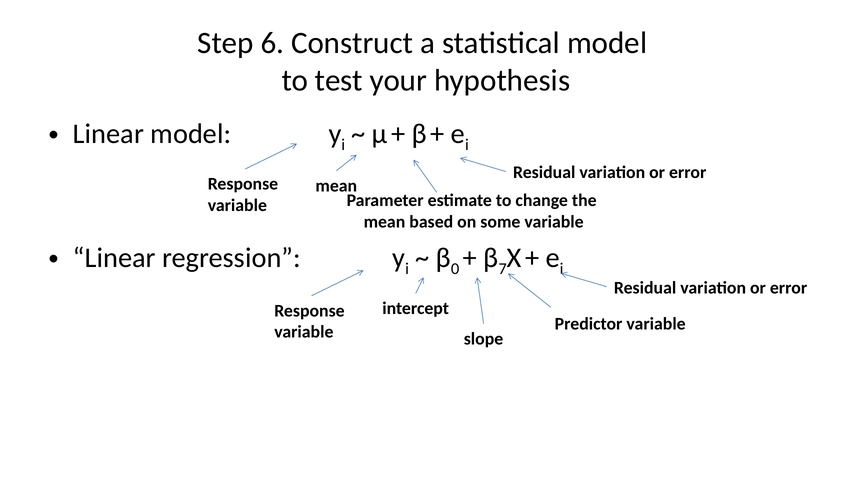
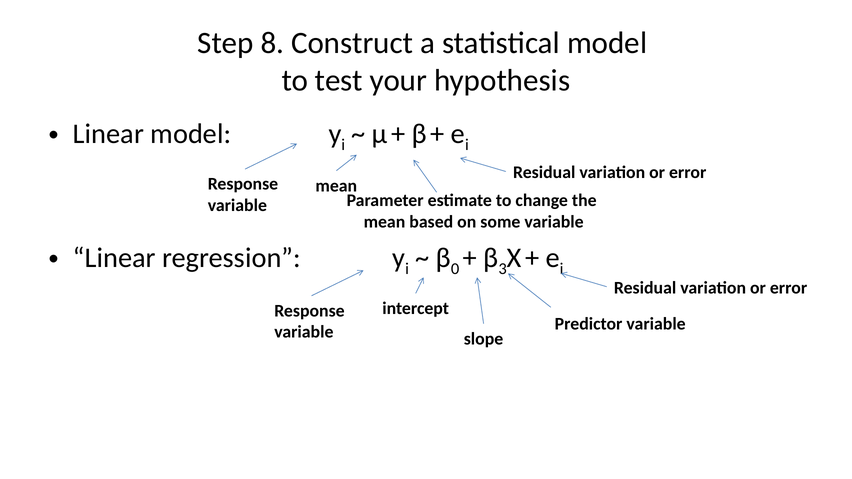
6: 6 -> 8 (272, 43)
7: 7 -> 3 (503, 269)
